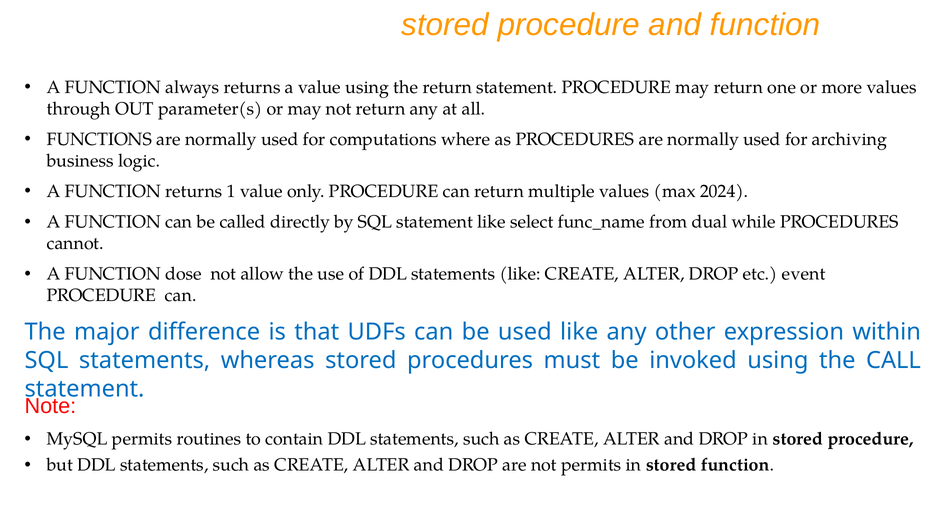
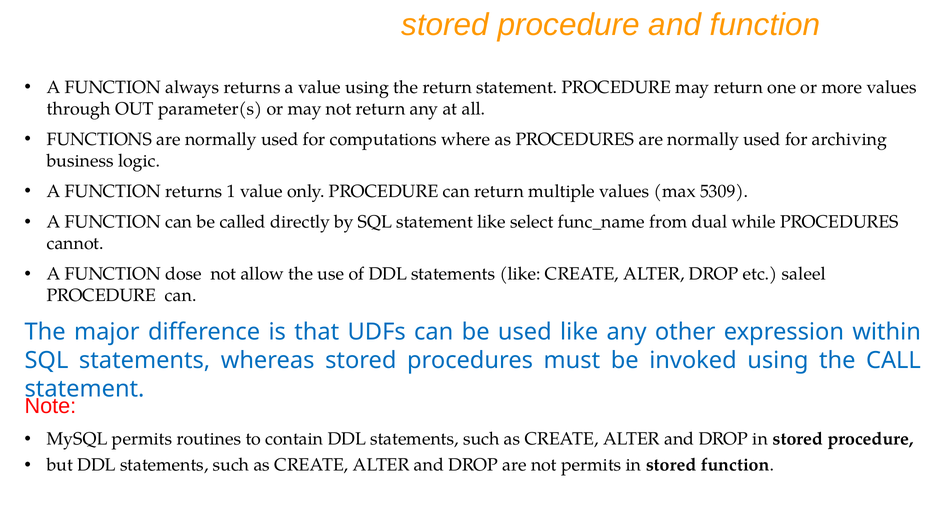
2024: 2024 -> 5309 (724, 191)
event: event -> saleel (804, 274)
